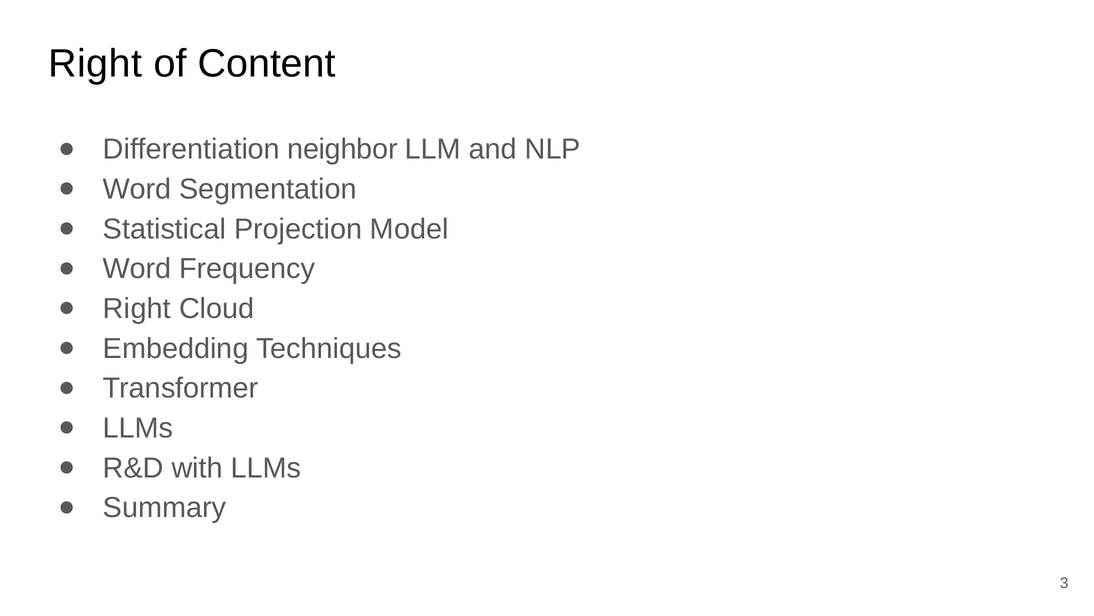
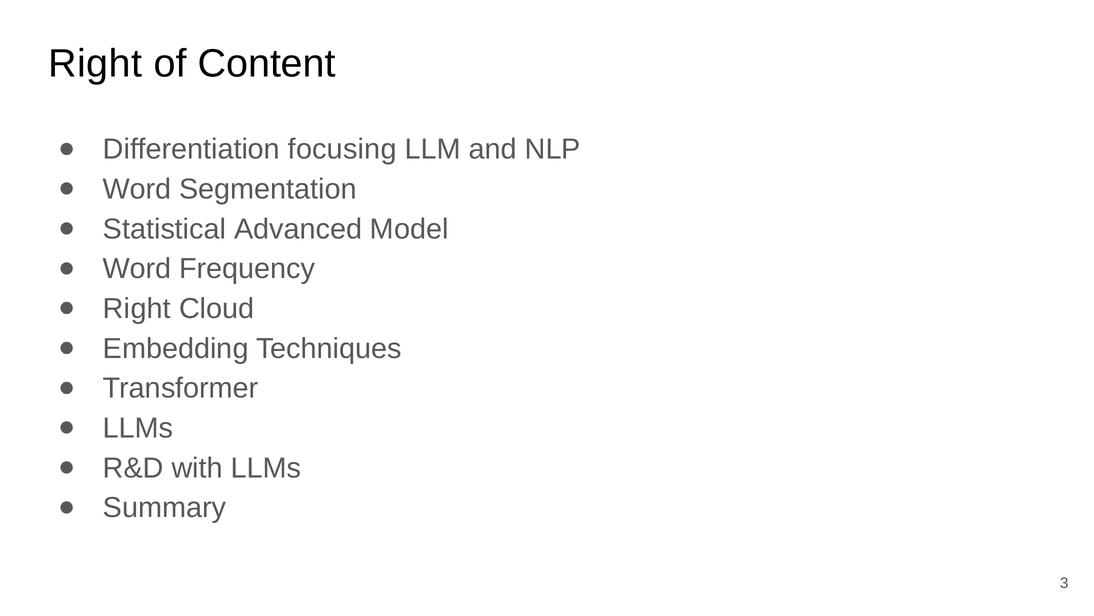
neighbor: neighbor -> focusing (342, 149)
Projection: Projection -> Advanced (298, 229)
